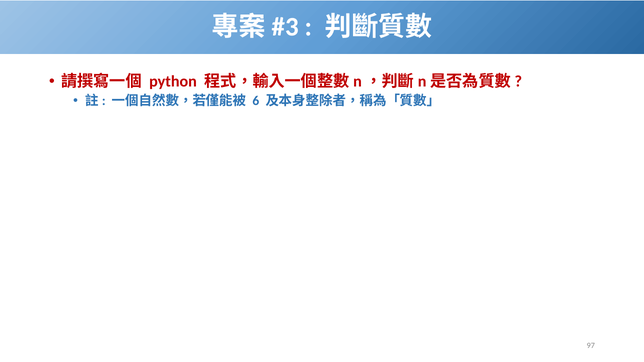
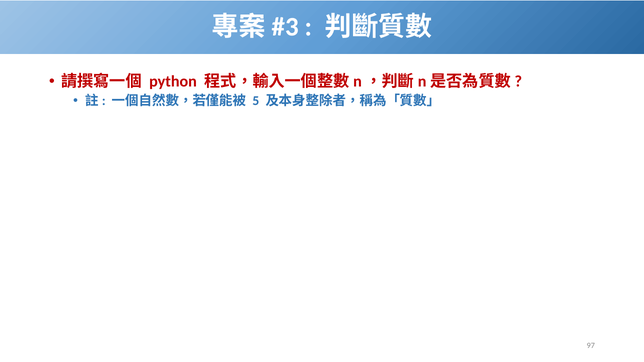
6: 6 -> 5 (256, 101)
